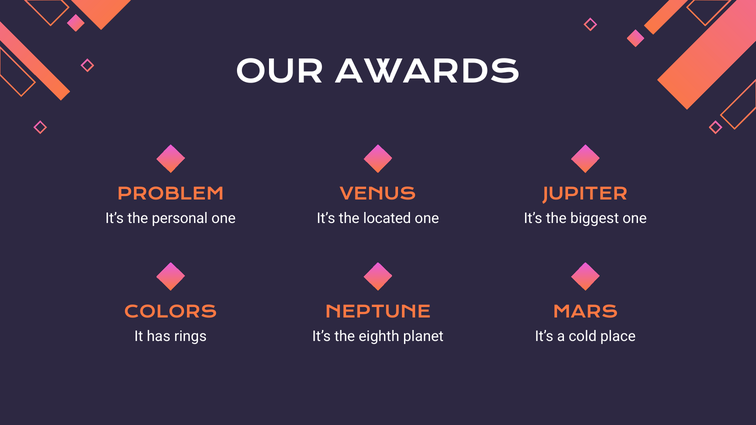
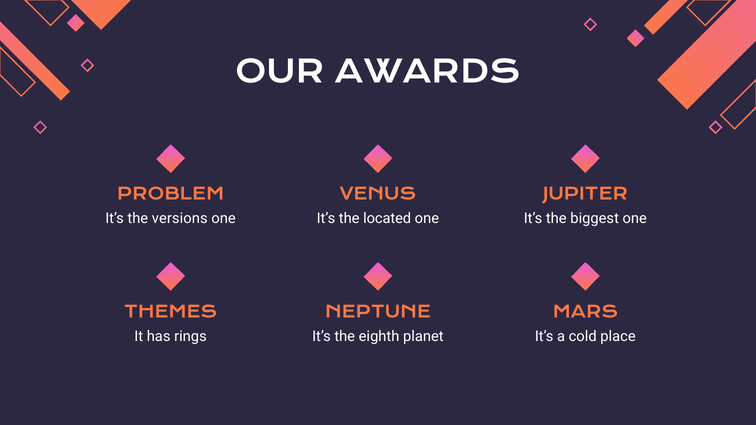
personal: personal -> versions (180, 218)
COLORS: COLORS -> THEMES (171, 313)
